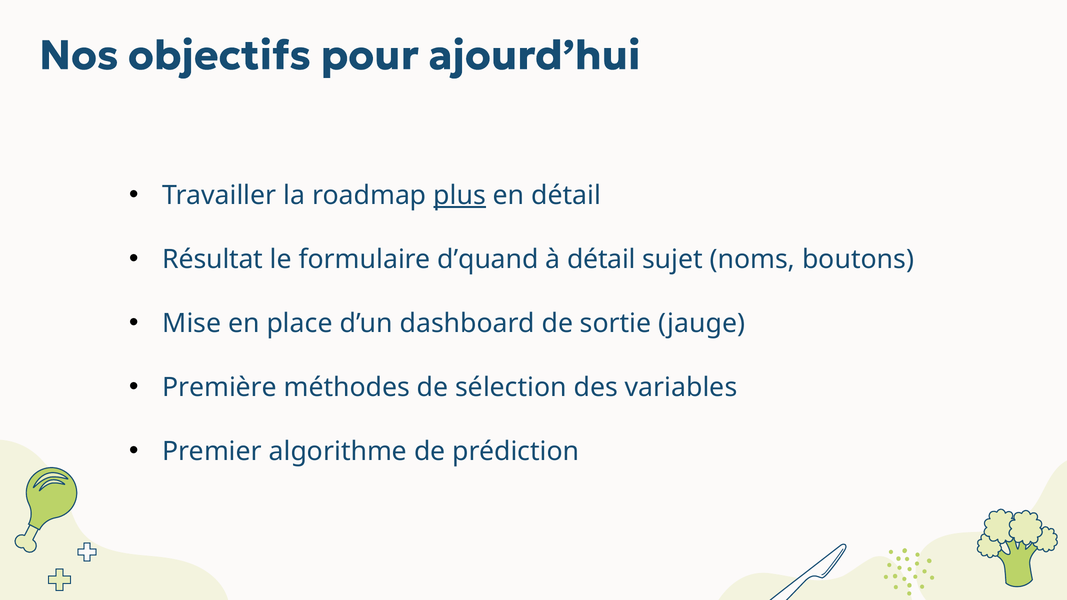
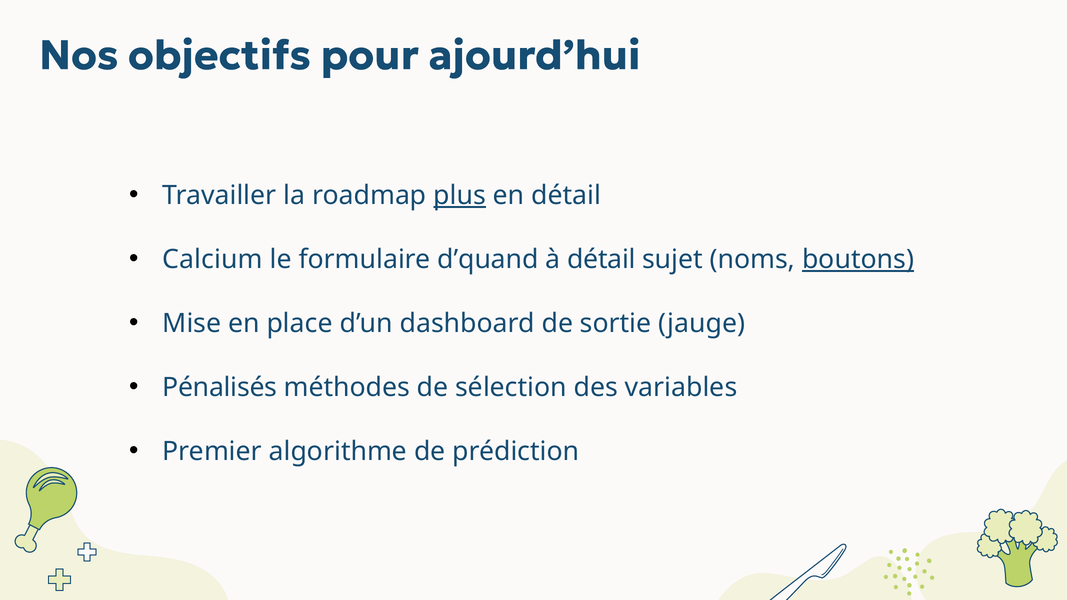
Résultat: Résultat -> Calcium (213, 260)
boutons underline: none -> present (858, 260)
Première: Première -> Pénalisés (220, 388)
